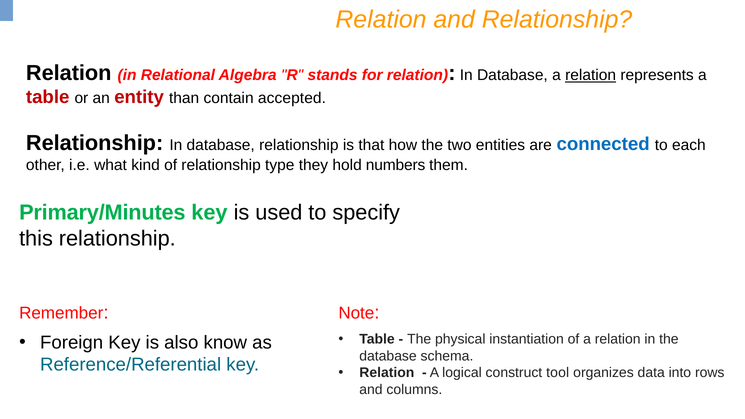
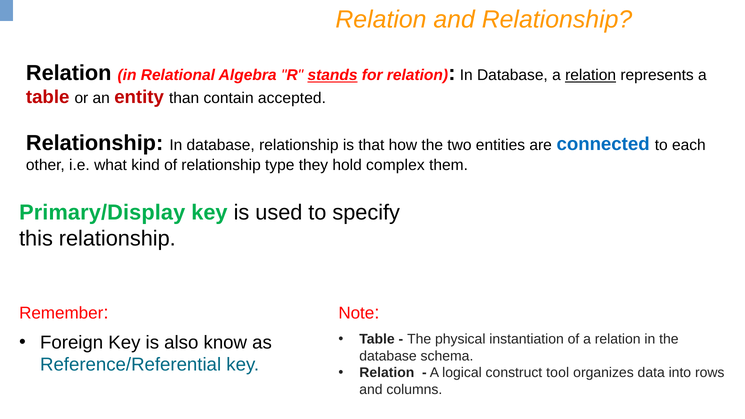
stands underline: none -> present (333, 75)
numbers: numbers -> complex (395, 165)
Primary/Minutes: Primary/Minutes -> Primary/Display (102, 213)
